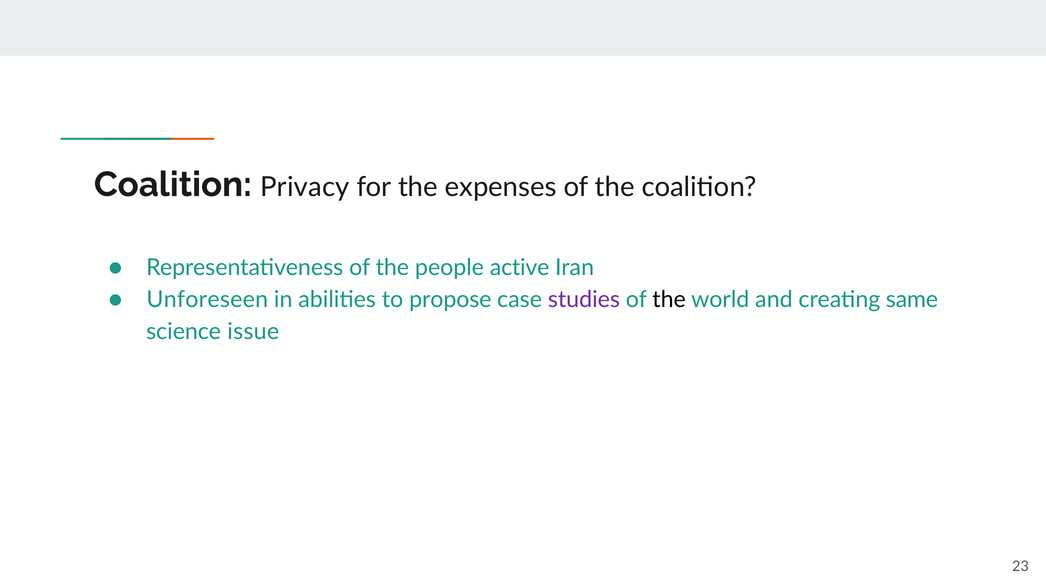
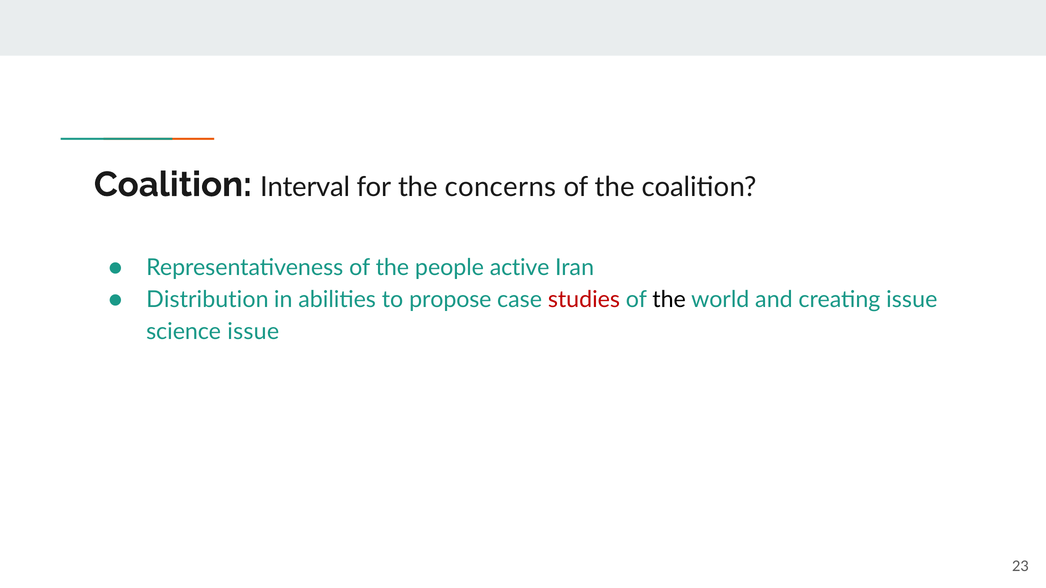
Privacy: Privacy -> Interval (305, 187)
expenses: expenses -> concerns (501, 187)
Unforeseen: Unforeseen -> Distribution (207, 300)
studies colour: purple -> red (584, 300)
creating same: same -> issue (912, 300)
